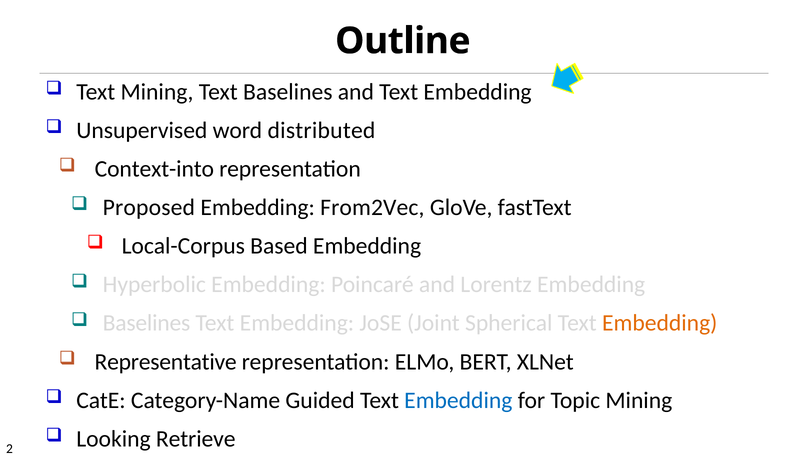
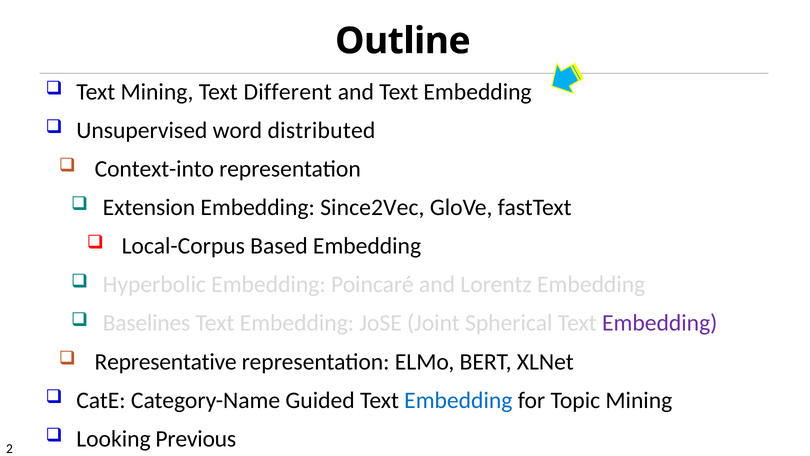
Text Baselines: Baselines -> Different (288, 92)
Proposed: Proposed -> Extension (149, 207)
From2Vec: From2Vec -> Since2Vec (372, 207)
Embedding colour: orange -> purple (660, 323)
Retrieve: Retrieve -> Previous (196, 438)
